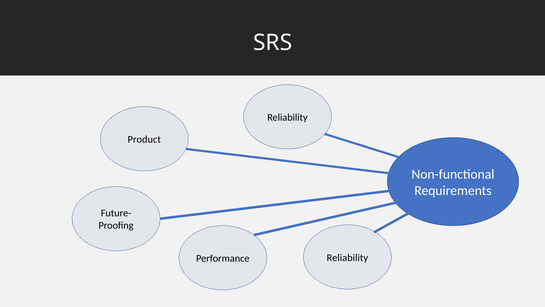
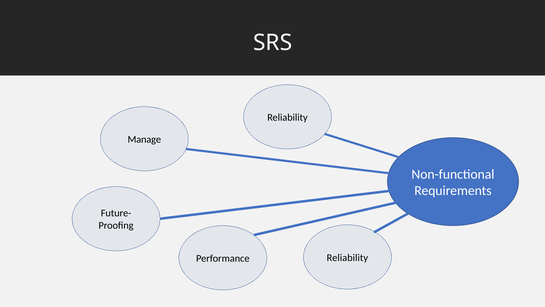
Product: Product -> Manage (144, 139)
